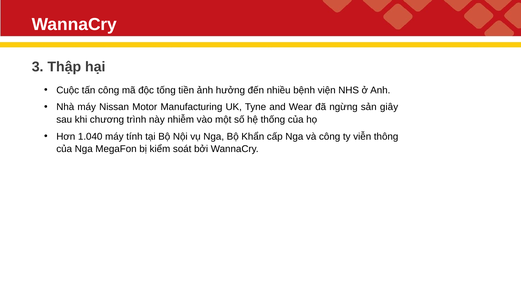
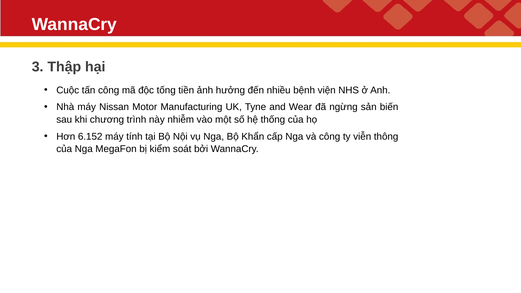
giây: giây -> biến (389, 107)
1.040: 1.040 -> 6.152 (90, 137)
